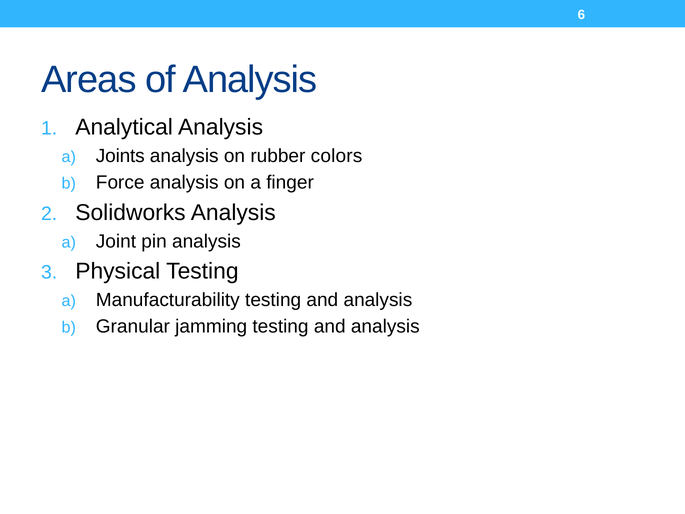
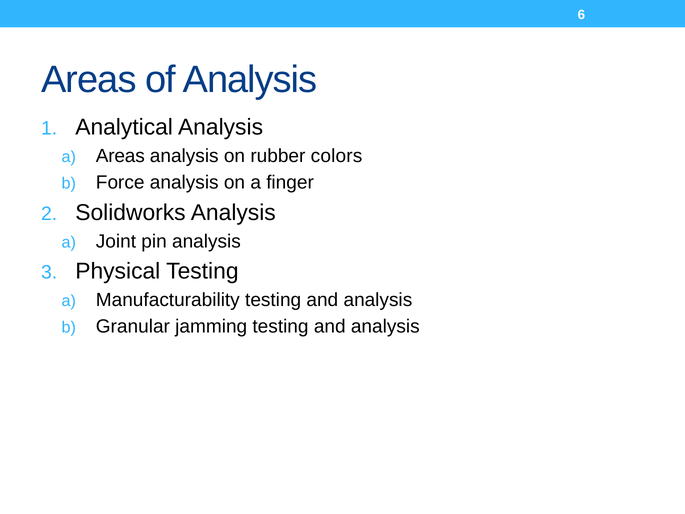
a Joints: Joints -> Areas (120, 156)
